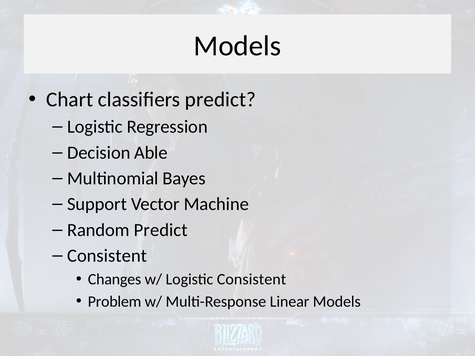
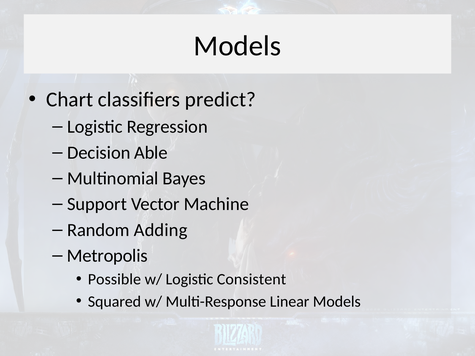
Random Predict: Predict -> Adding (161, 230)
Consistent: Consistent -> Metropolis (107, 256)
Changes: Changes -> Possible (114, 280)
Problem: Problem -> Squared (114, 302)
